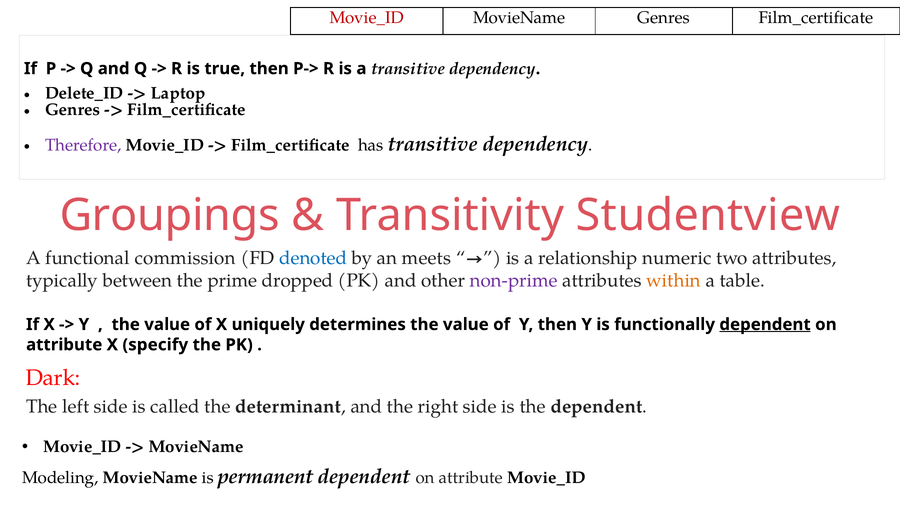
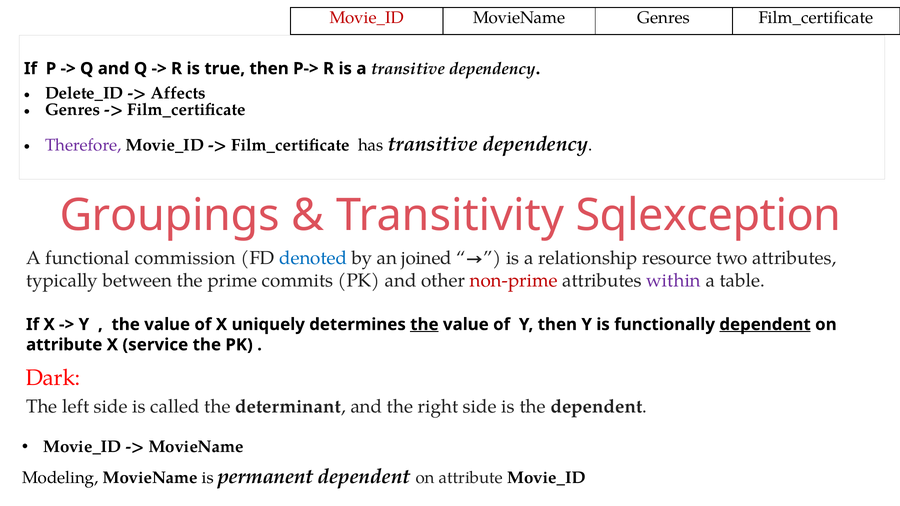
Laptop: Laptop -> Affects (178, 93)
Studentview: Studentview -> Sqlexception (708, 215)
meets: meets -> joined (427, 258)
numeric: numeric -> resource (677, 258)
dropped: dropped -> commits (298, 281)
non-prime colour: purple -> red (514, 281)
within colour: orange -> purple (674, 281)
the underline: none -> present (424, 325)
specify: specify -> service (155, 345)
